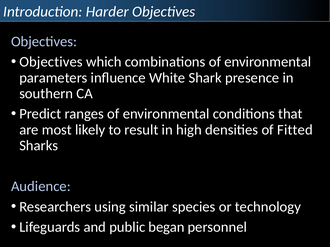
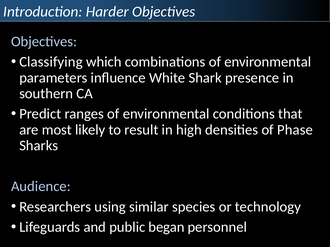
Objectives: Objectives -> Classifying (51, 62)
Fitted: Fitted -> Phase (295, 130)
